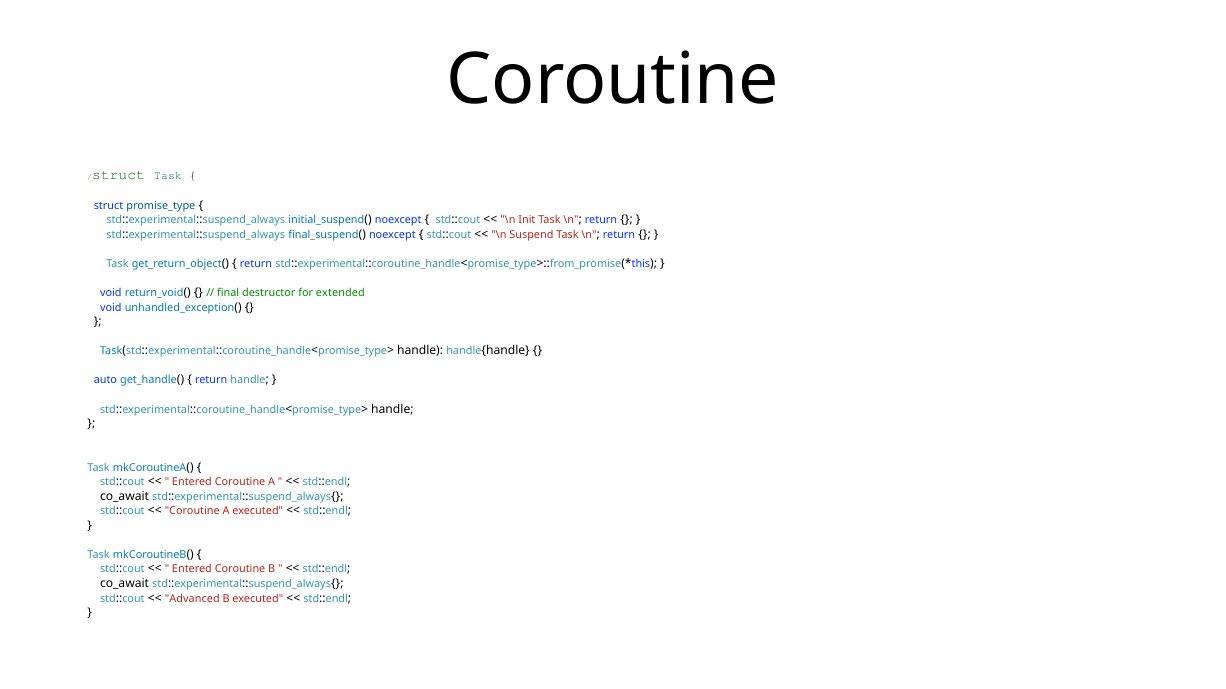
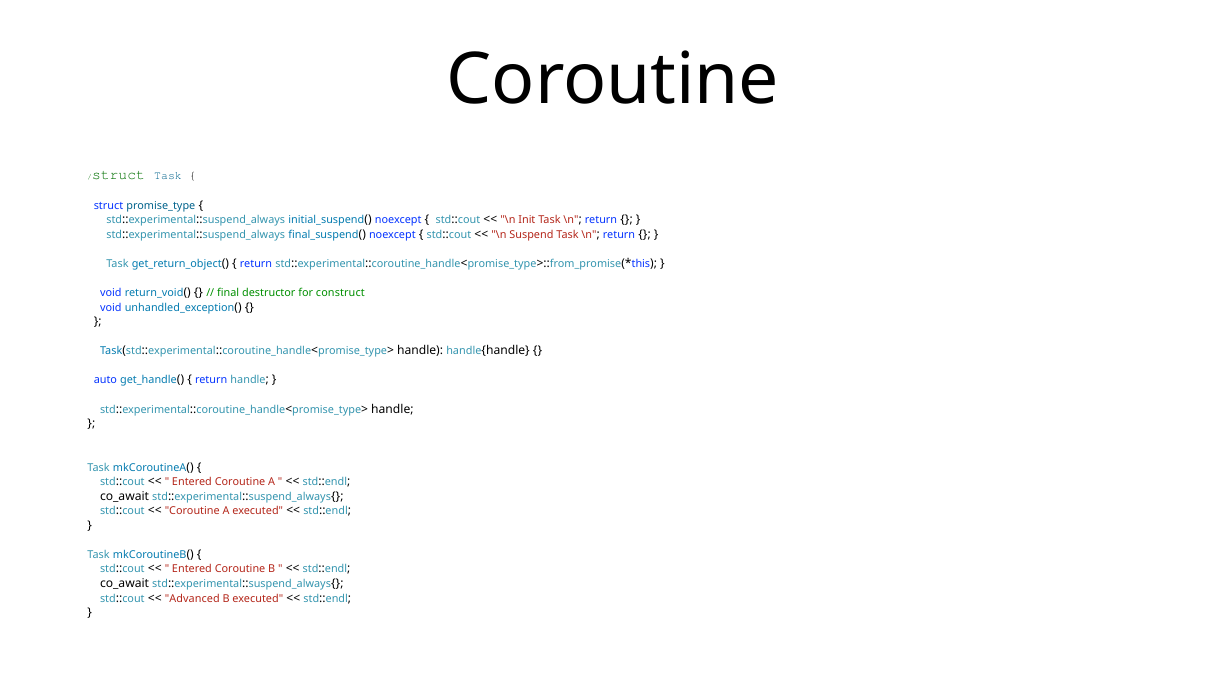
extended: extended -> construct (340, 293)
